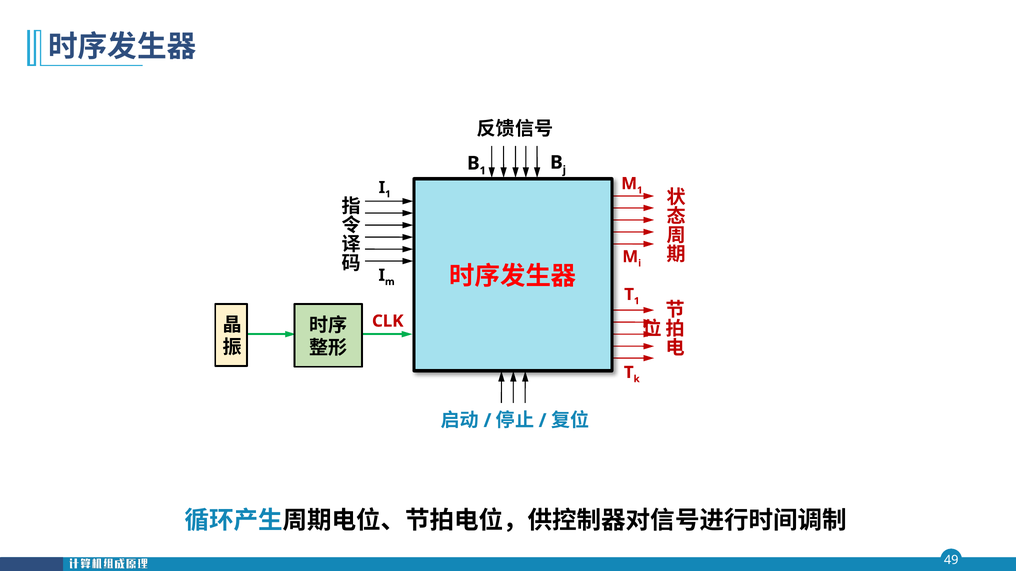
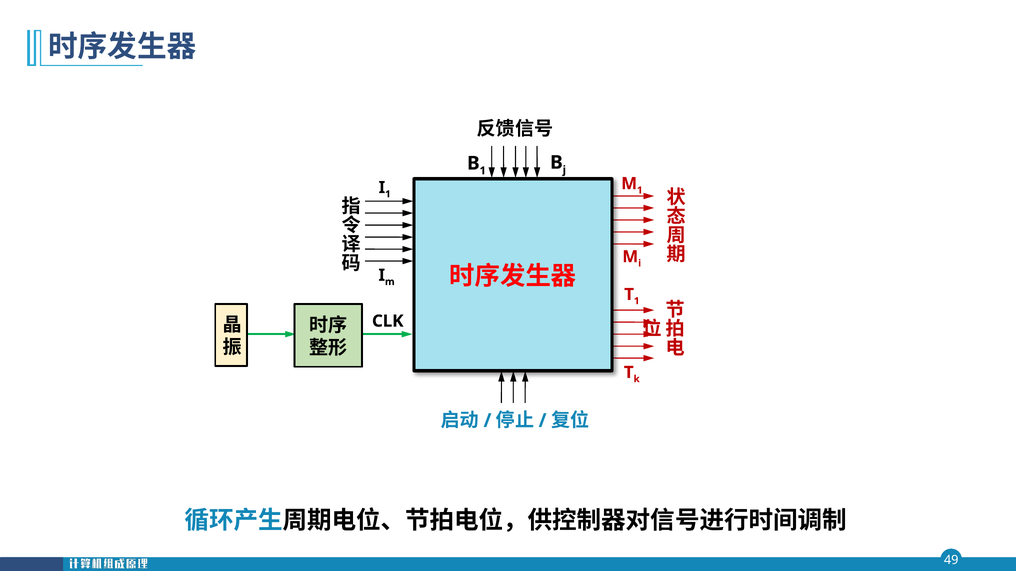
CLK colour: red -> black (388, 321)
